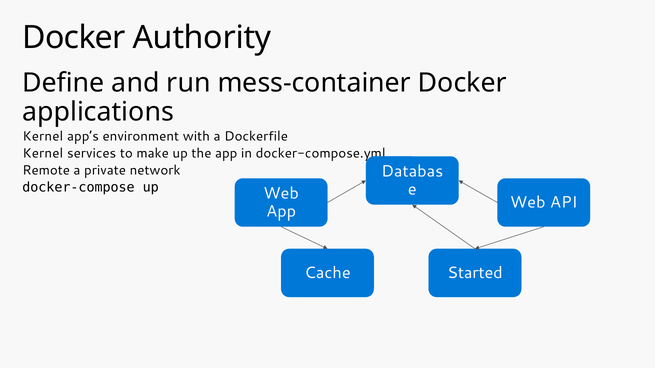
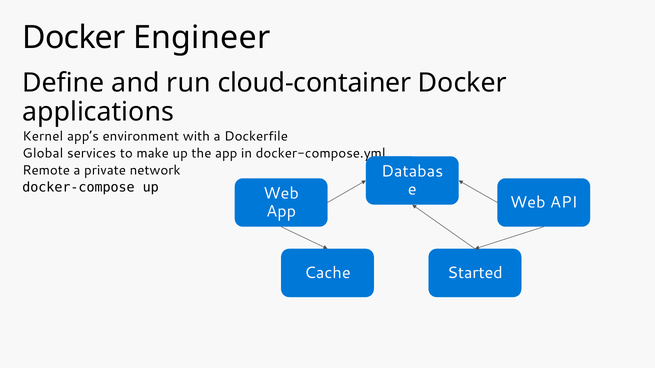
Authority: Authority -> Engineer (202, 38)
mess-container: mess-container -> cloud-container (314, 83)
Kernel: Kernel -> Global (43, 153)
